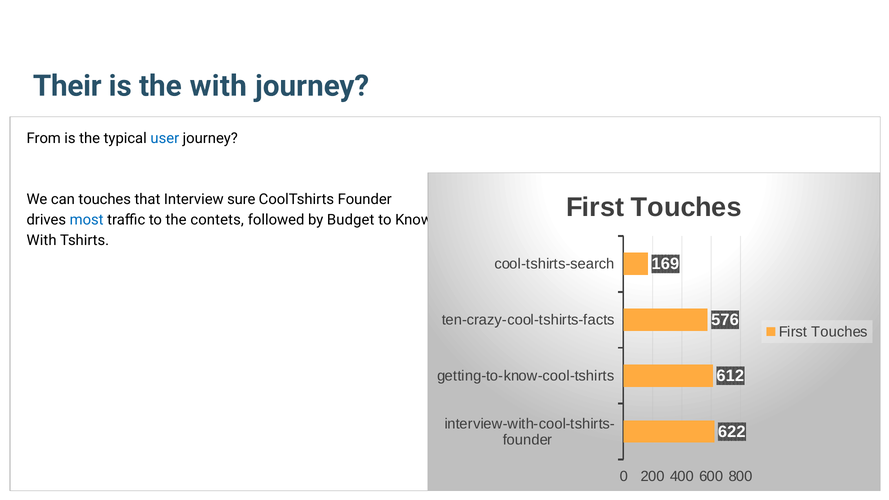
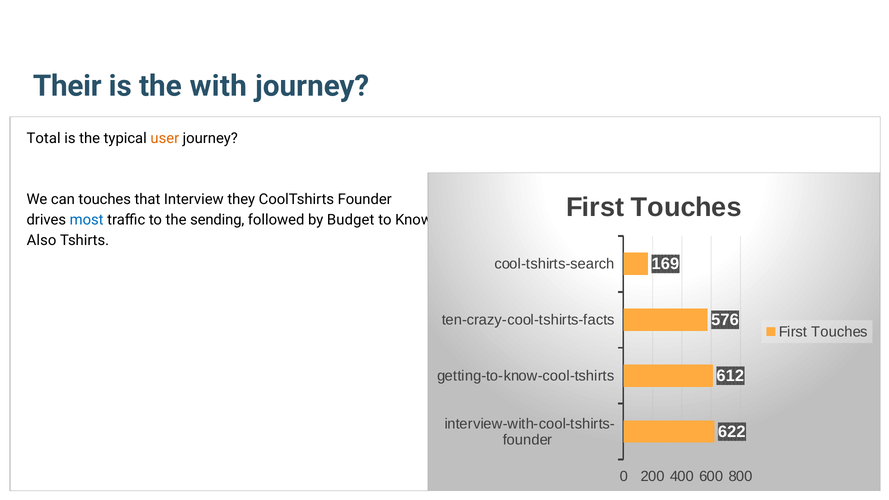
From: From -> Total (44, 138)
user colour: blue -> orange (165, 138)
sure: sure -> they (241, 200)
contets: contets -> sending (217, 220)
With: With -> Also (42, 240)
